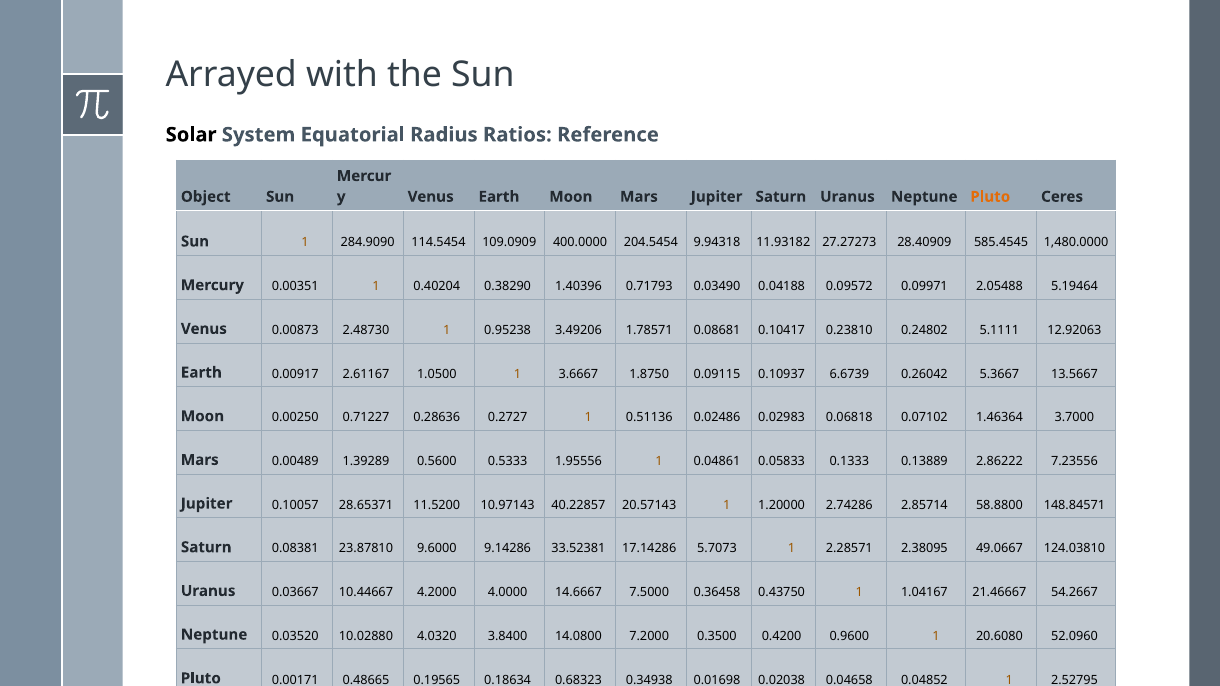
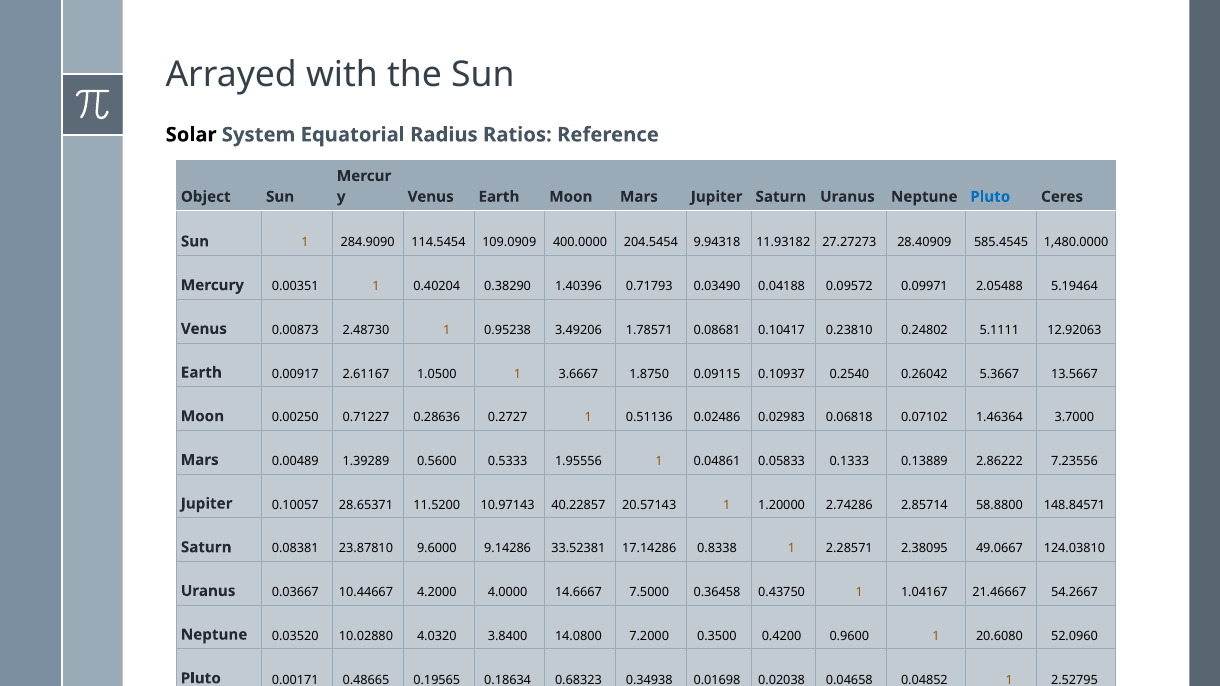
Pluto colour: orange -> blue (990, 197)
6.6739: 6.6739 -> 0.2540 (849, 374)
5.7073: 5.7073 -> 0.8338 (717, 549)
